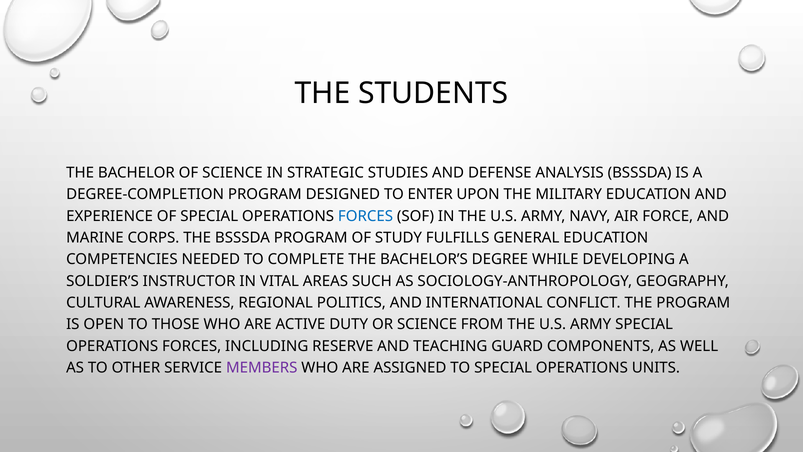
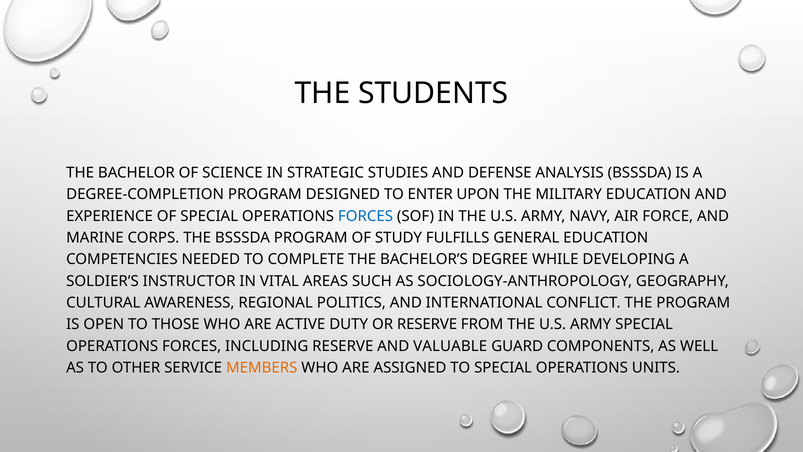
OR SCIENCE: SCIENCE -> RESERVE (427, 324)
TEACHING: TEACHING -> VALUABLE (450, 346)
MEMBERS colour: purple -> orange (262, 368)
